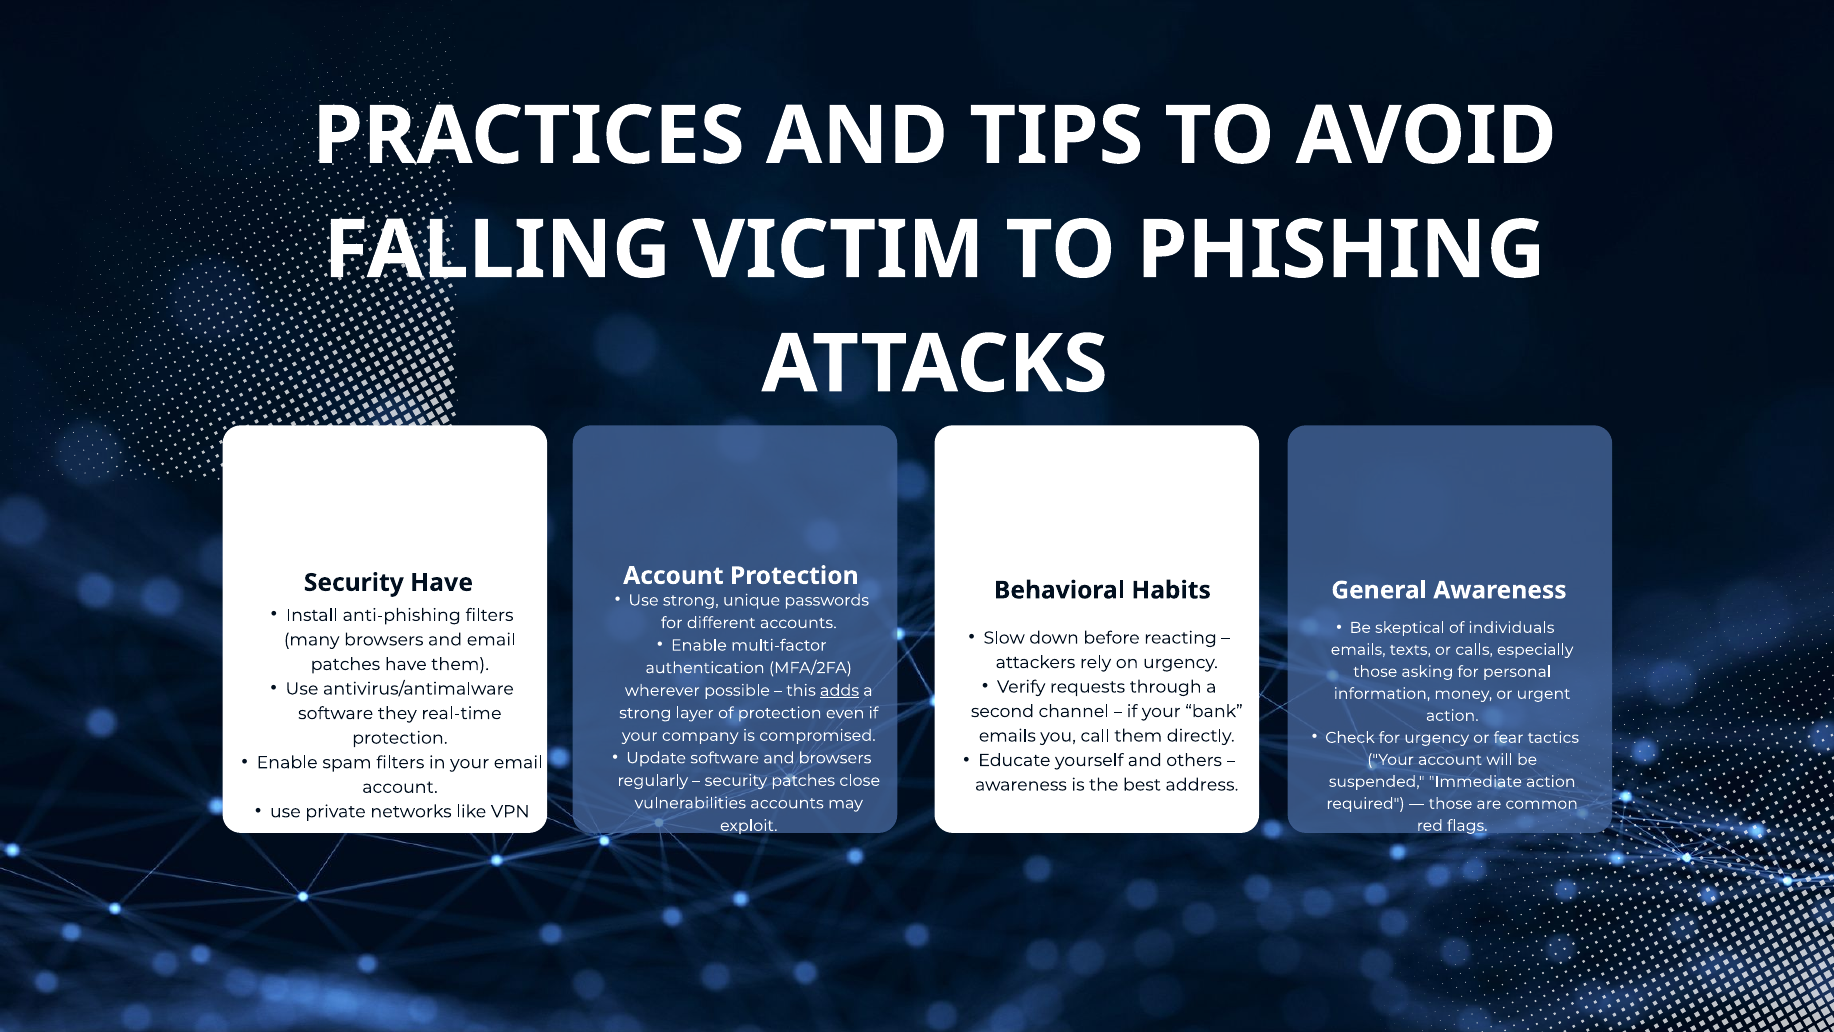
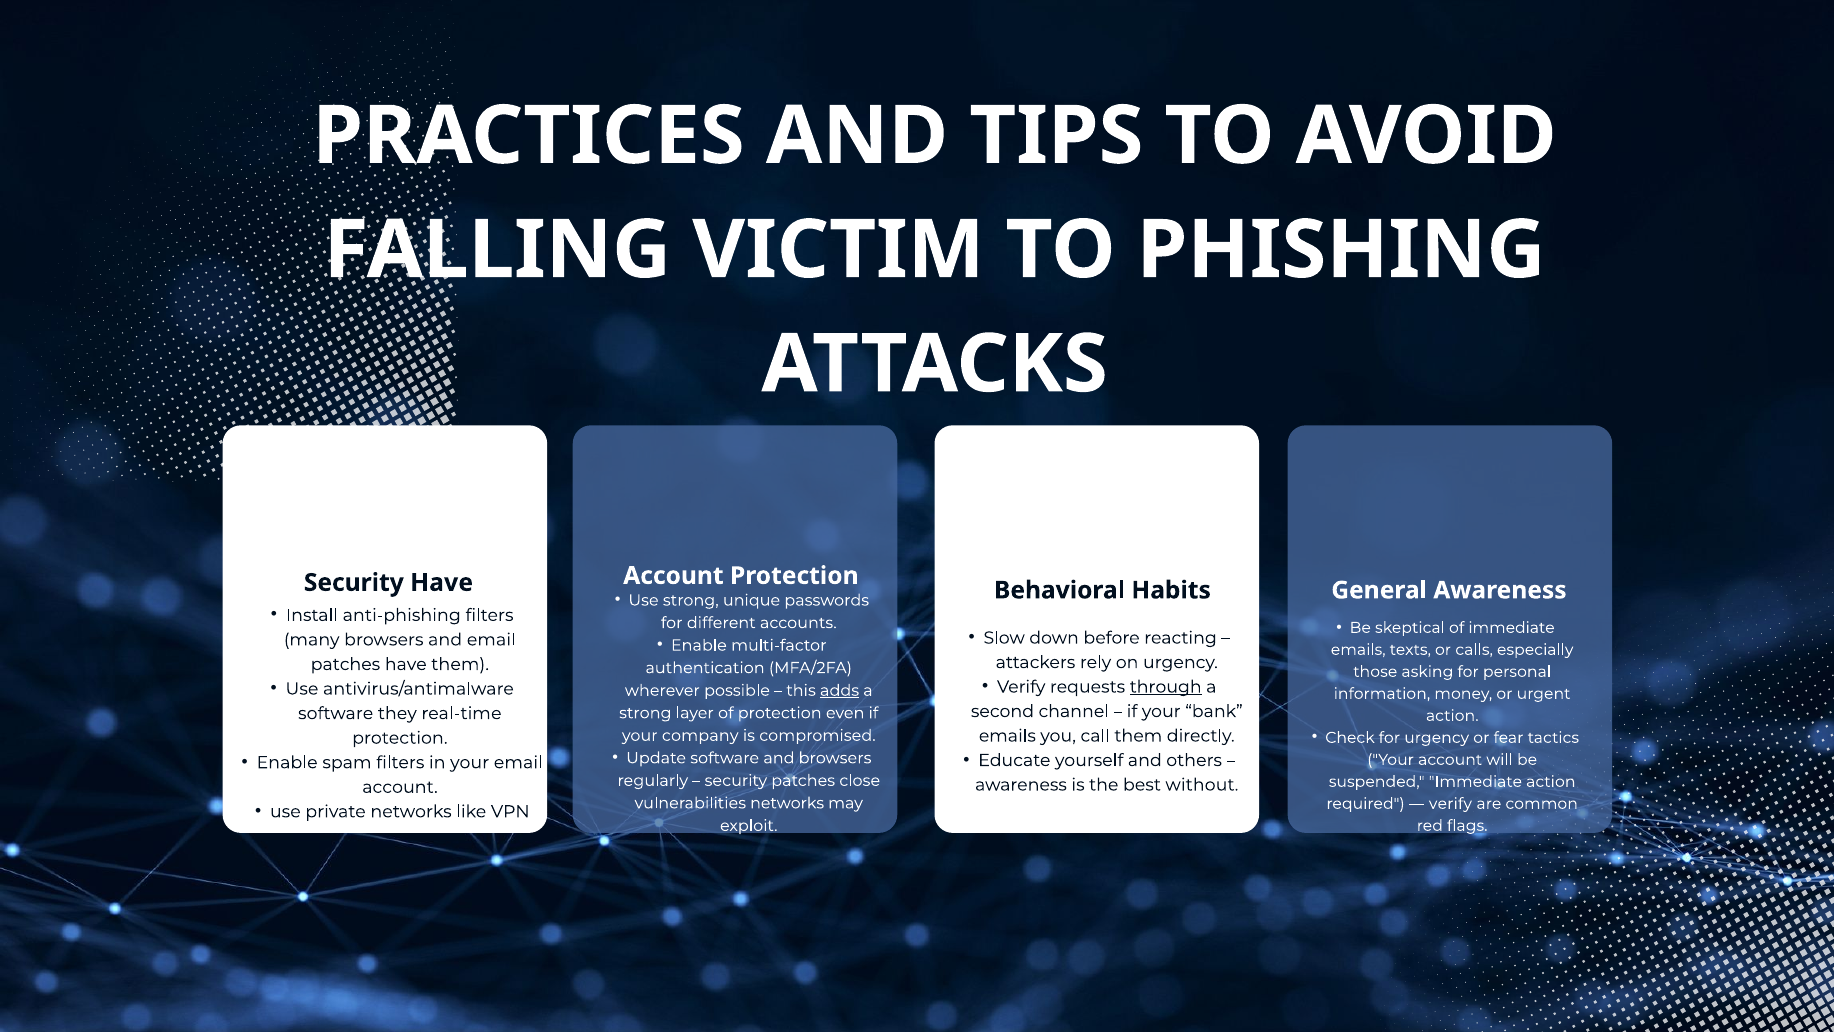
of individuals: individuals -> immediate (1512, 627)
through underline: none -> present (1166, 687)
address: address -> without (1202, 785)
vulnerabilities accounts: accounts -> networks (787, 803)
those: those -> verify (1450, 803)
